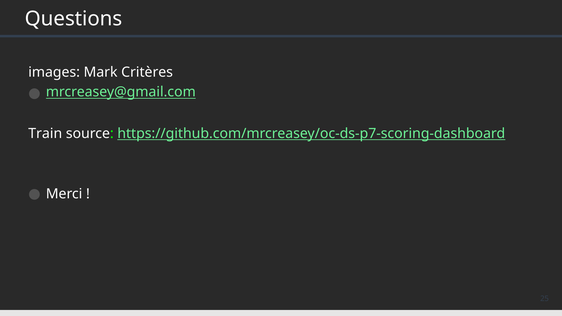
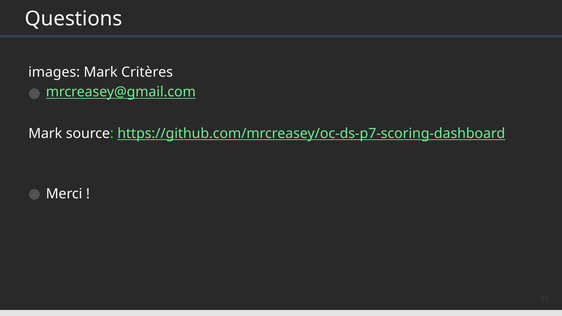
Train: Train -> Mark (45, 133)
